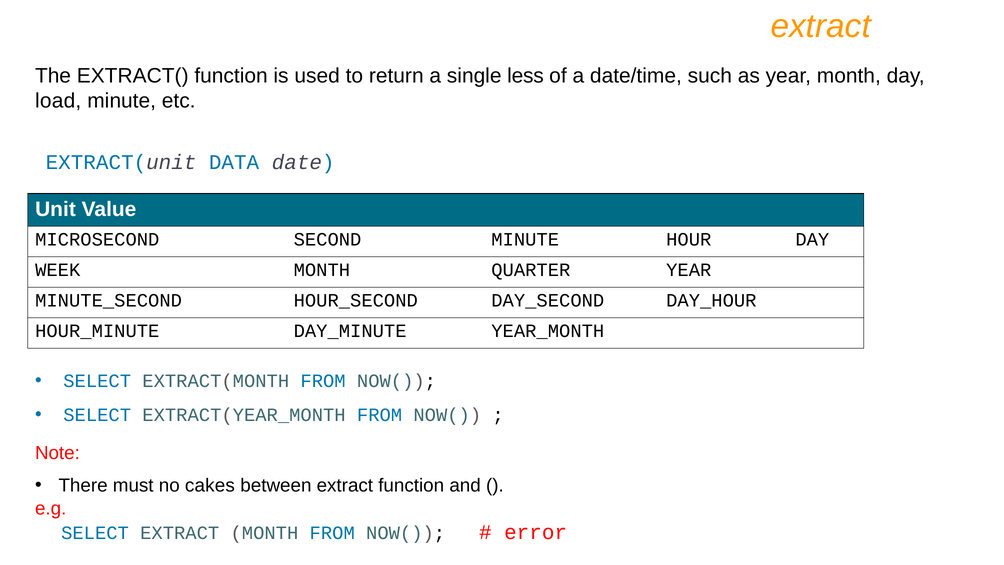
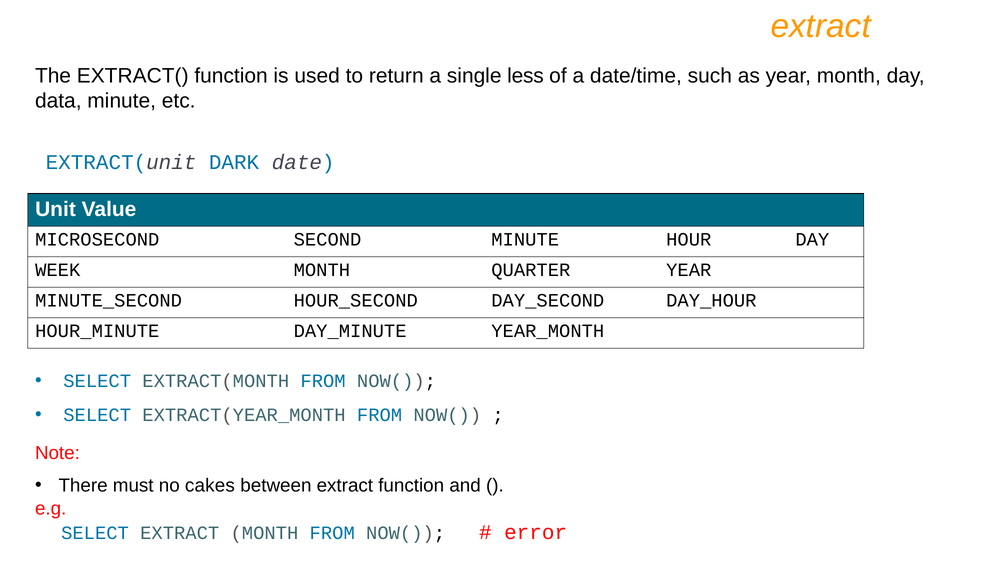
load: load -> data (58, 101)
DATA: DATA -> DARK (234, 162)
